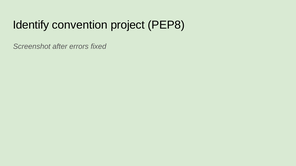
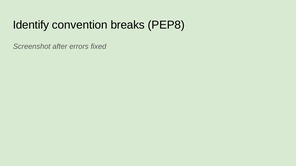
project: project -> breaks (128, 25)
